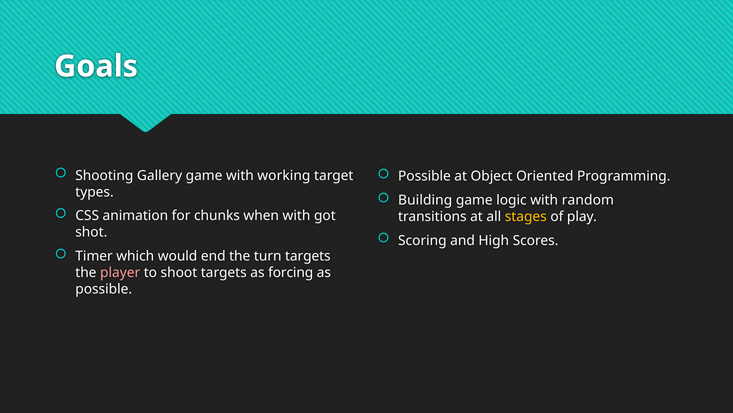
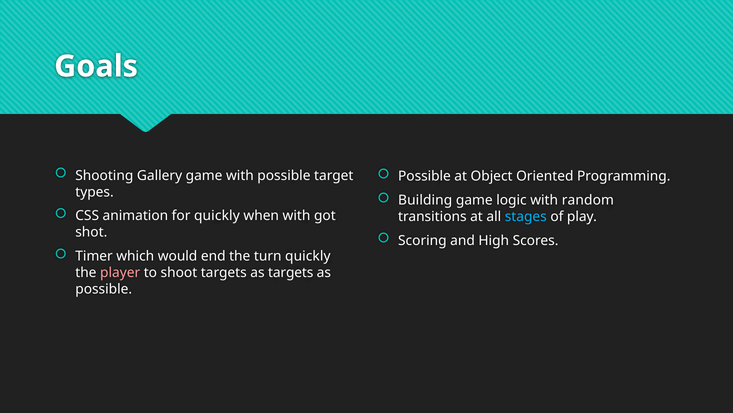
with working: working -> possible (284, 175)
for chunks: chunks -> quickly (217, 216)
stages colour: yellow -> light blue (526, 216)
turn targets: targets -> quickly (308, 256)
as forcing: forcing -> targets (291, 272)
